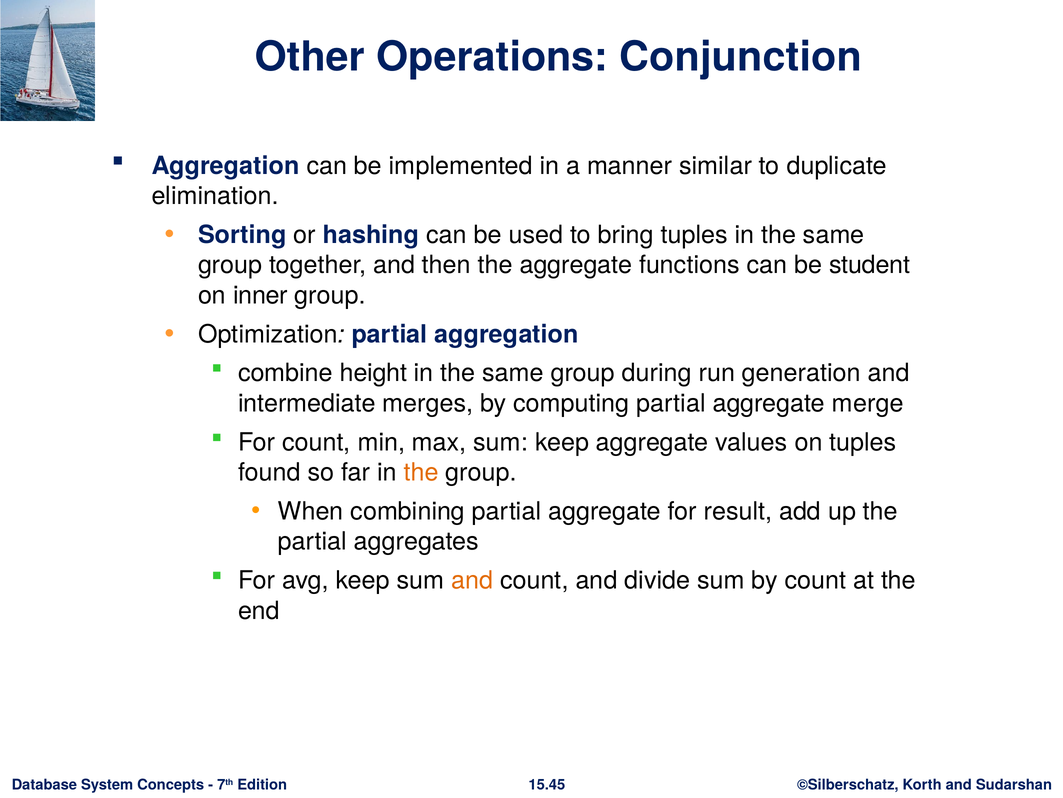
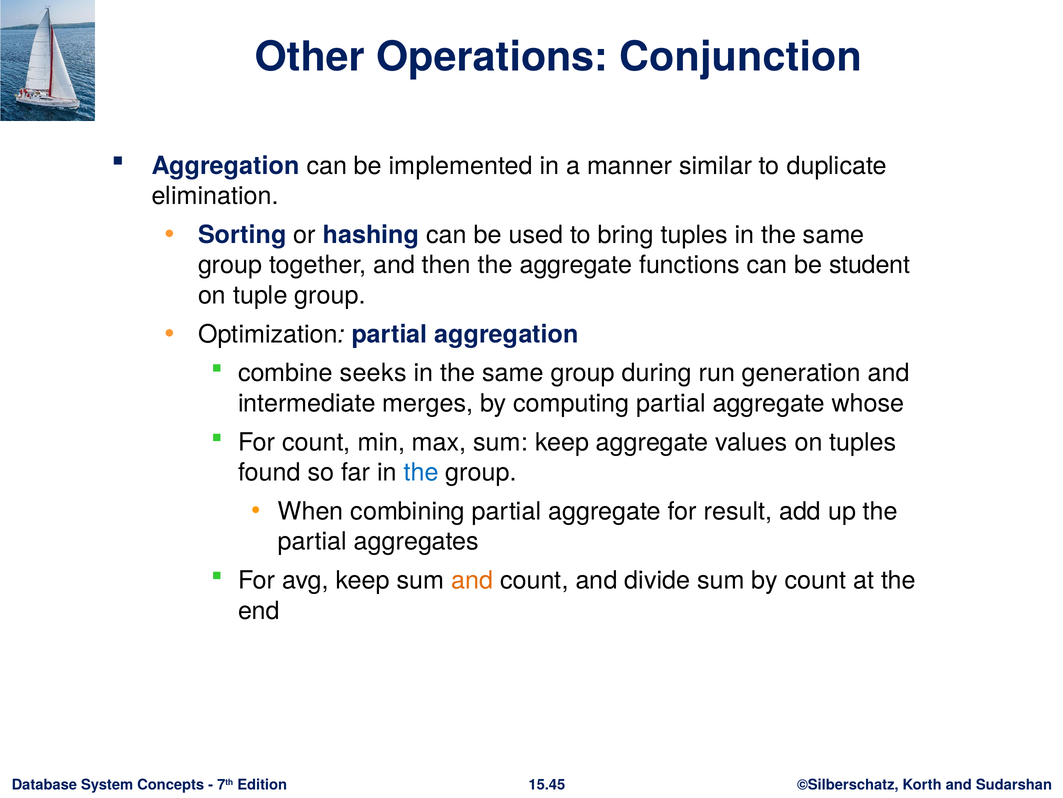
inner: inner -> tuple (260, 295)
height: height -> seeks (373, 373)
merge: merge -> whose (868, 403)
the colour: orange -> blue (421, 472)
